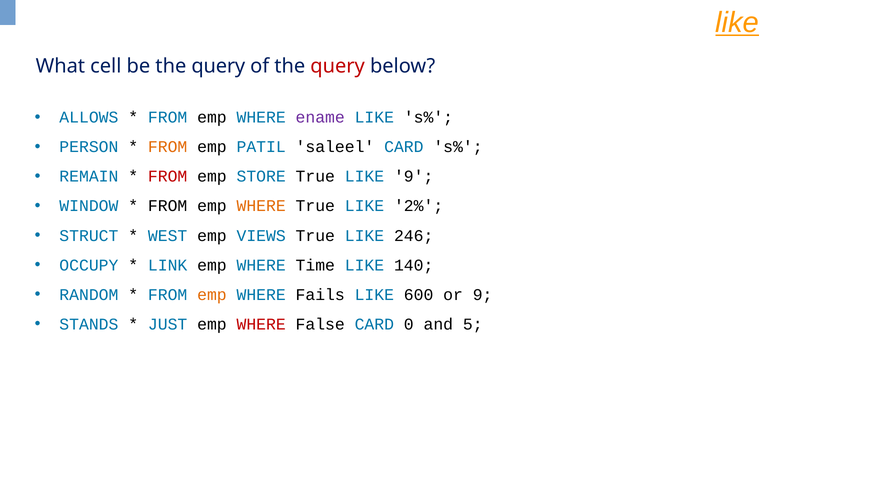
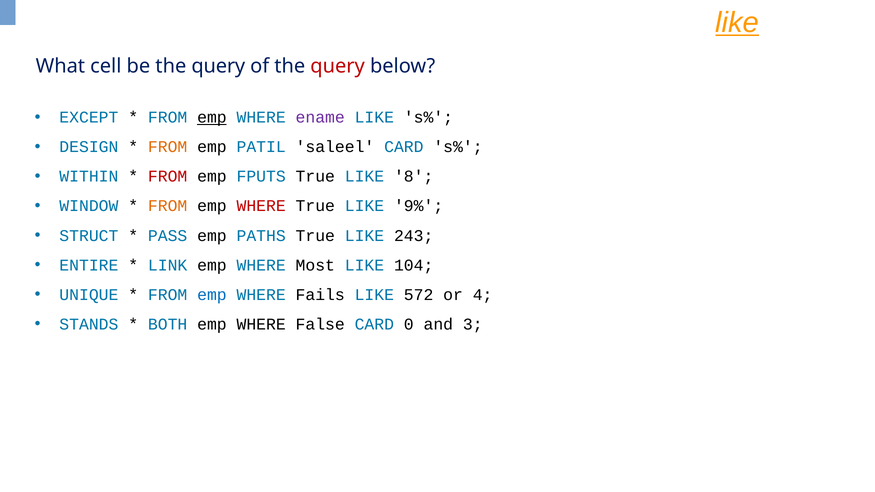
ALLOWS: ALLOWS -> EXCEPT (89, 118)
emp underline: none -> present (212, 118)
PERSON: PERSON -> DESIGN (89, 147)
REMAIN: REMAIN -> WITHIN (89, 177)
STORE: STORE -> FPUTS (261, 177)
LIKE 9: 9 -> 8 (414, 177)
FROM colour: black -> orange (168, 206)
WHERE colour: orange -> red (261, 206)
2%: 2% -> 9% (419, 206)
WEST: WEST -> PASS (168, 236)
VIEWS: VIEWS -> PATHS (261, 236)
246: 246 -> 243 (414, 236)
OCCUPY: OCCUPY -> ENTIRE (89, 265)
Time: Time -> Most (315, 265)
140: 140 -> 104 (414, 265)
RANDOM: RANDOM -> UNIQUE (89, 295)
emp colour: orange -> blue (212, 295)
600: 600 -> 572 (419, 295)
or 9: 9 -> 4 (483, 295)
JUST: JUST -> BOTH (168, 324)
WHERE colour: red -> black (261, 324)
5: 5 -> 3 (473, 324)
